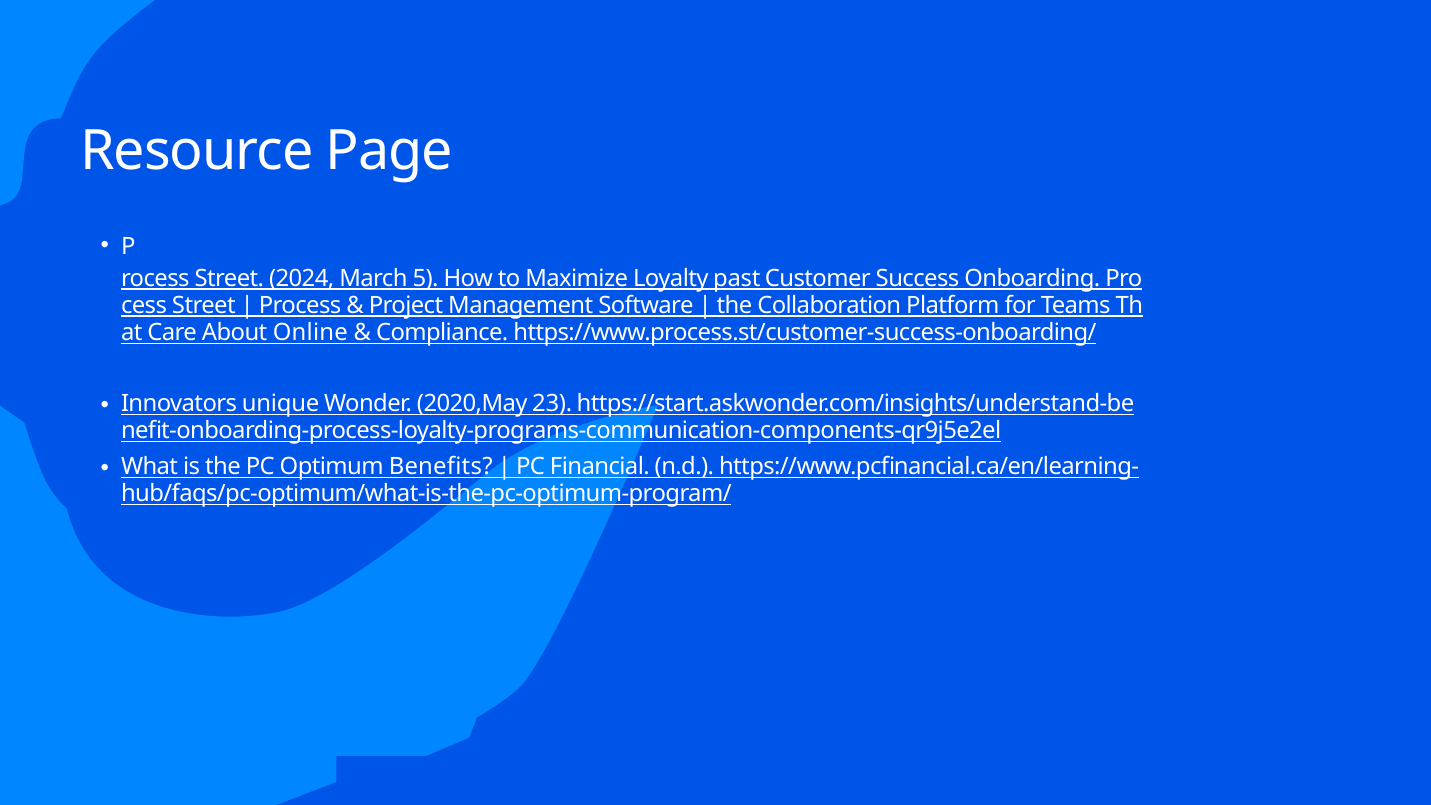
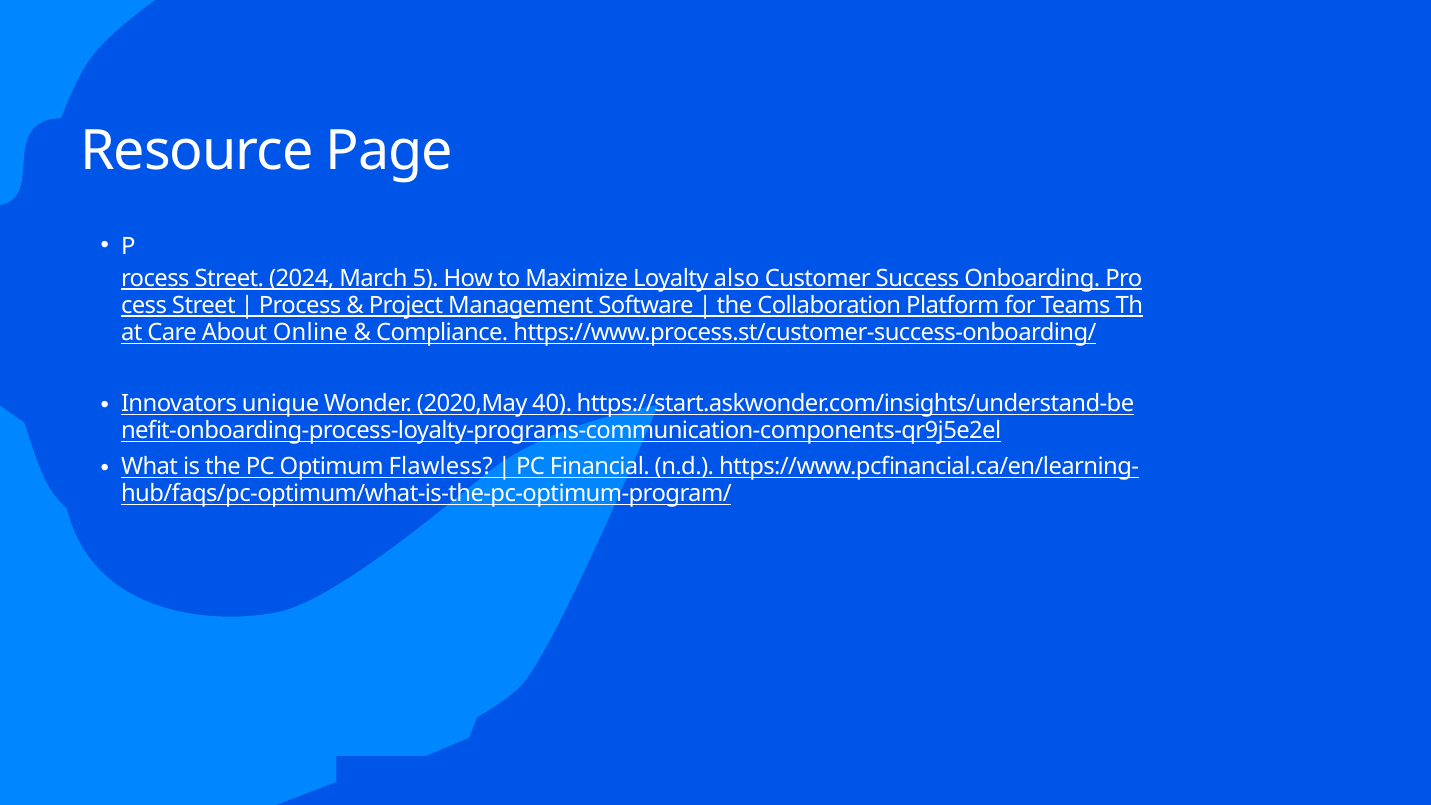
past: past -> also (737, 278)
23: 23 -> 40 (552, 404)
Benefits: Benefits -> Flawless (441, 467)
